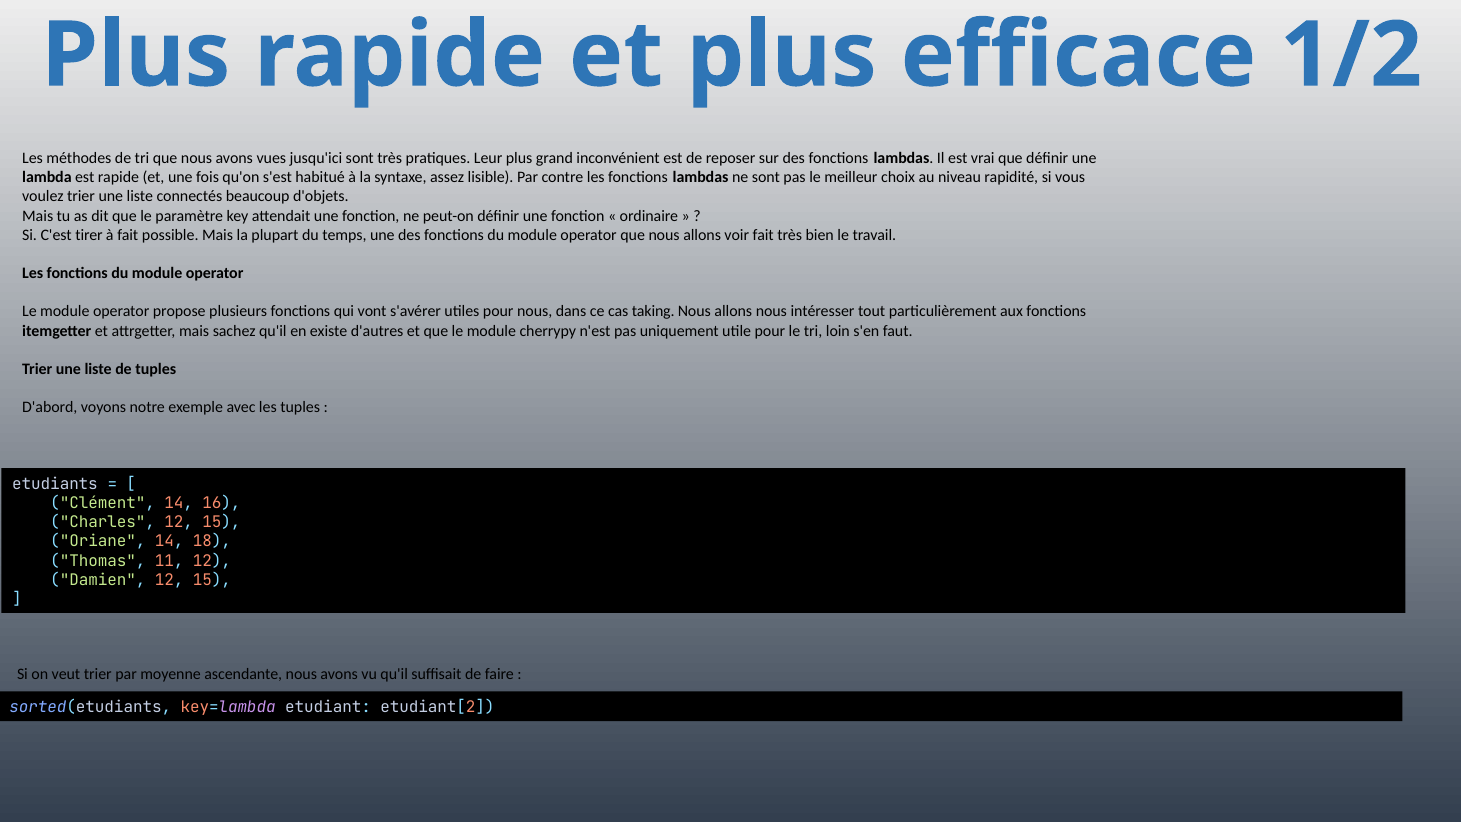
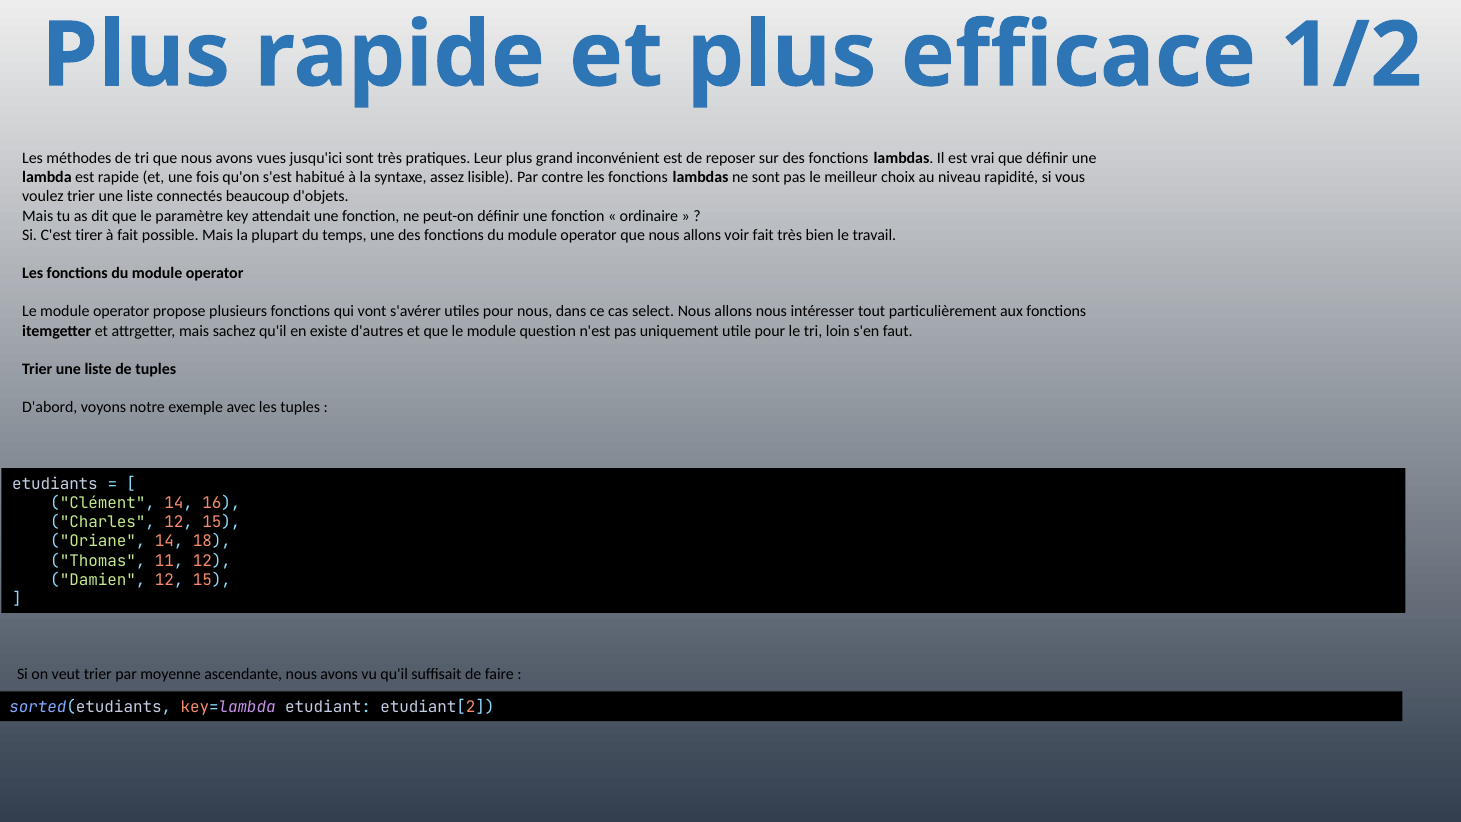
taking: taking -> select (653, 312)
cherrypy: cherrypy -> question (548, 331)
